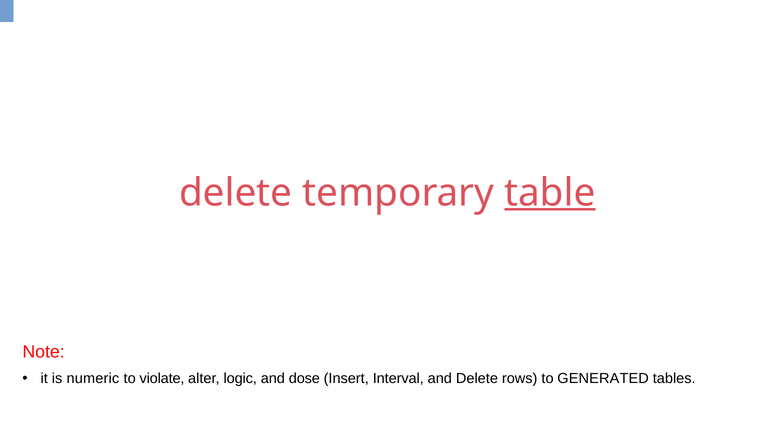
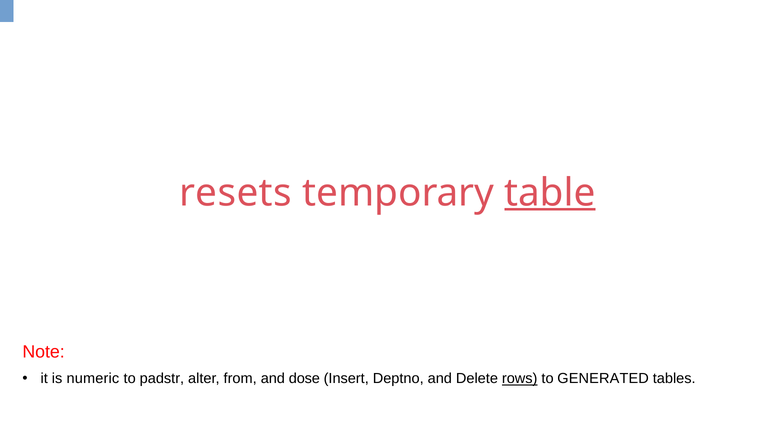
delete: delete -> resets (235, 193)
violate: violate -> padstr (162, 379)
logic: logic -> from (240, 379)
Interval: Interval -> Deptno (398, 379)
rows underline: none -> present (520, 379)
